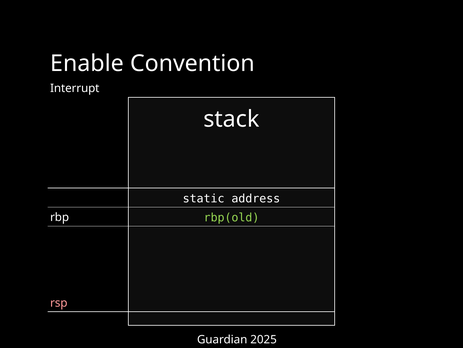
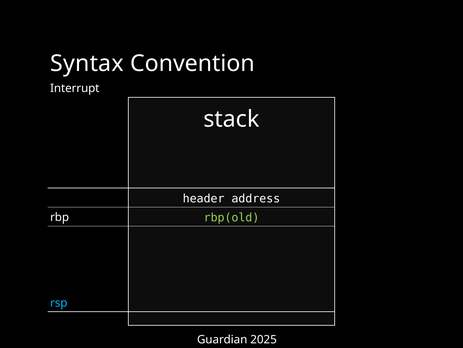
Enable: Enable -> Syntax (87, 63)
static: static -> header (204, 198)
rsp colour: pink -> light blue (59, 302)
